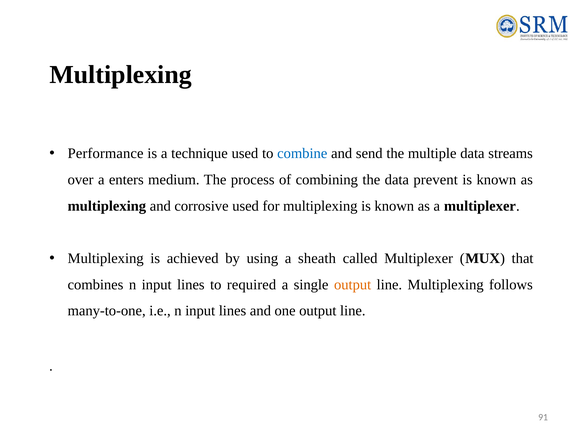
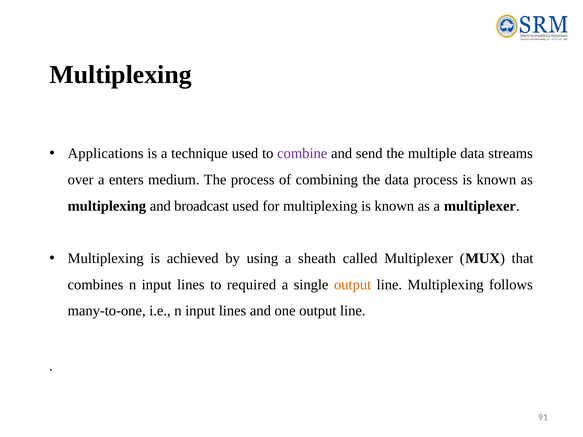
Performance: Performance -> Applications (106, 154)
combine colour: blue -> purple (302, 154)
data prevent: prevent -> process (436, 180)
corrosive: corrosive -> broadcast (202, 206)
